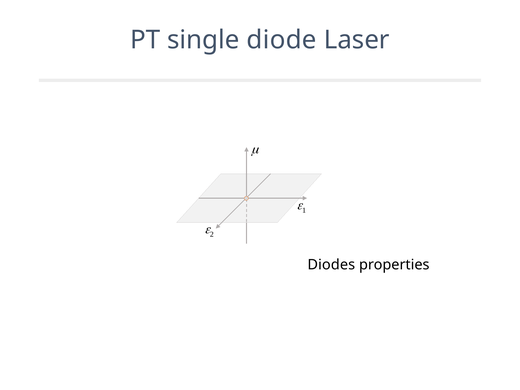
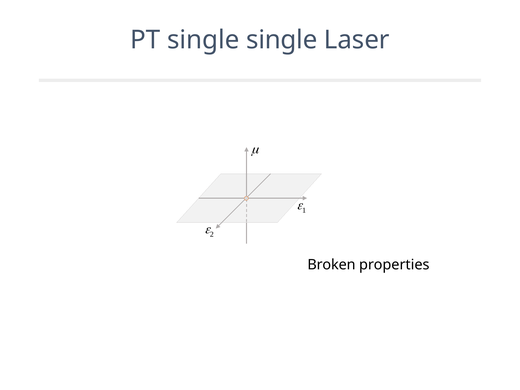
single diode: diode -> single (282, 40)
Diodes: Diodes -> Broken (331, 265)
